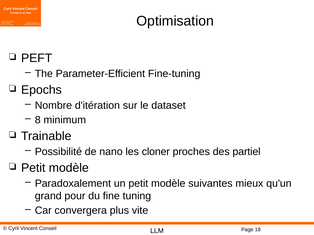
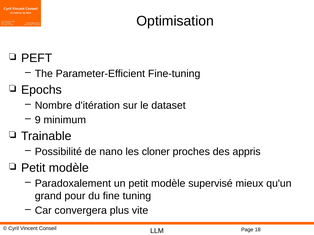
8: 8 -> 9 (38, 120)
partiel: partiel -> appris (247, 152)
suivantes: suivantes -> supervisé (210, 184)
